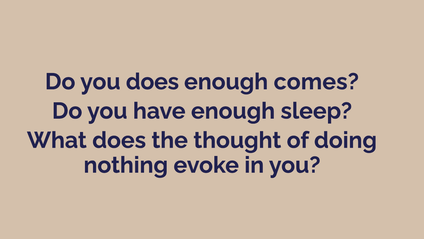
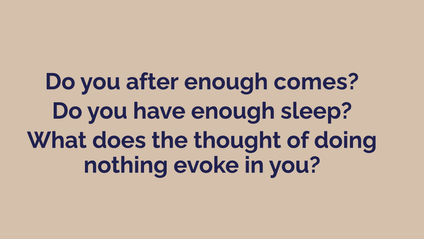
you does: does -> after (152, 82)
